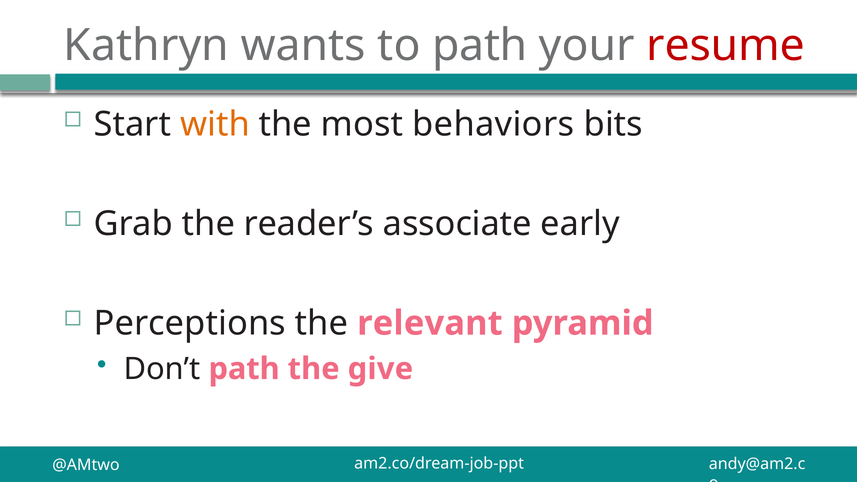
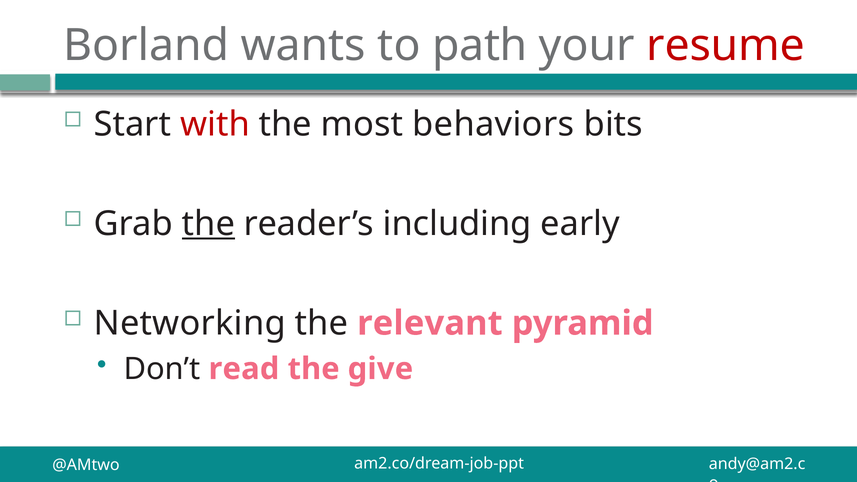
Kathryn: Kathryn -> Borland (146, 45)
with colour: orange -> red (215, 124)
the underline: none -> present (208, 224)
associate: associate -> including (457, 224)
Perceptions: Perceptions -> Networking (190, 323)
Don’t path: path -> read (244, 369)
